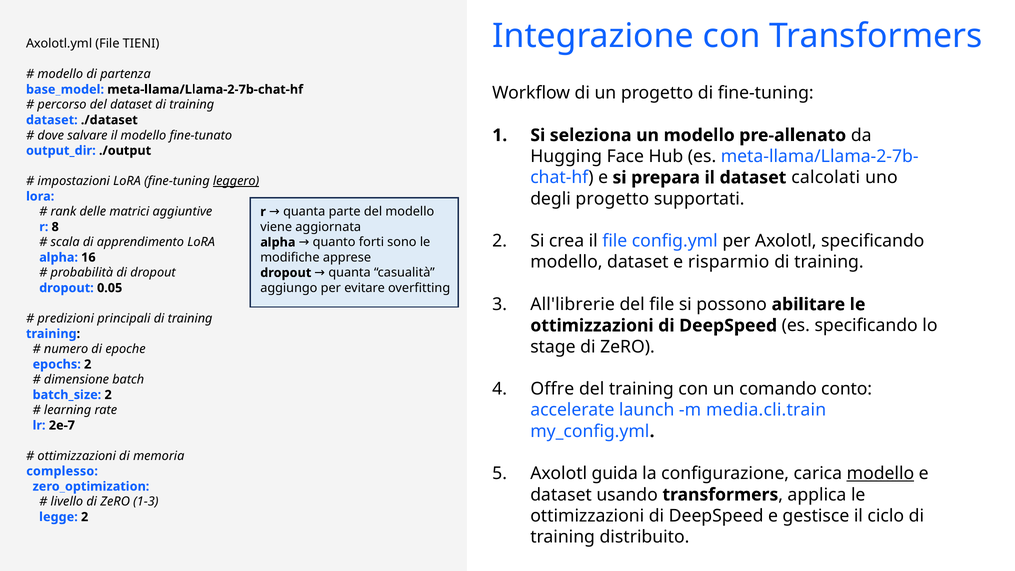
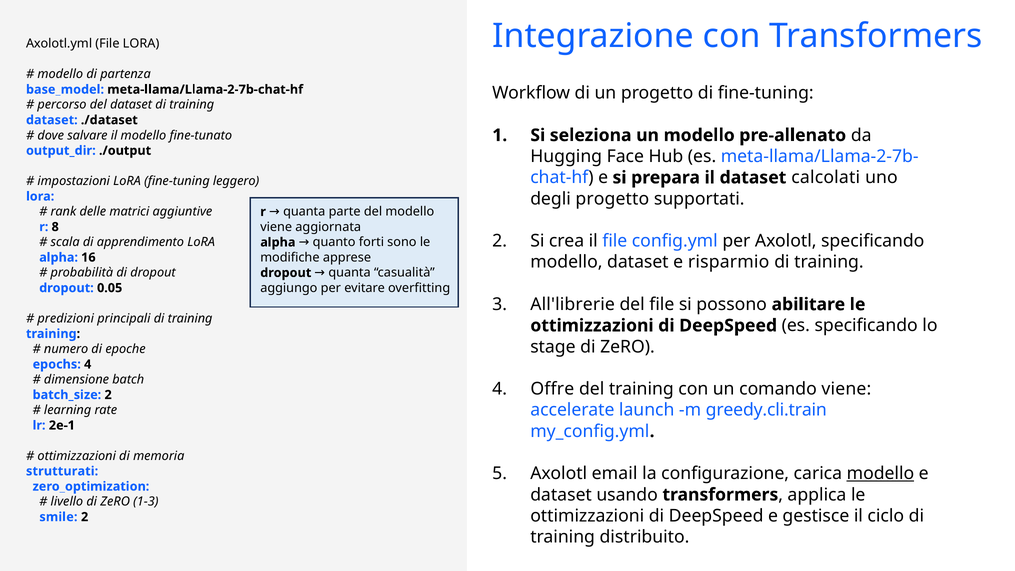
File TIENI: TIENI -> LORA (141, 44)
leggero underline: present -> none (236, 181)
epochs 2: 2 -> 4 (88, 364)
comando conto: conto -> viene (846, 389)
media.cli.train: media.cli.train -> greedy.cli.train (766, 410)
2e-7: 2e-7 -> 2e-1 (62, 425)
guida: guida -> email (615, 474)
complesso: complesso -> strutturati (62, 471)
legge: legge -> smile (58, 517)
